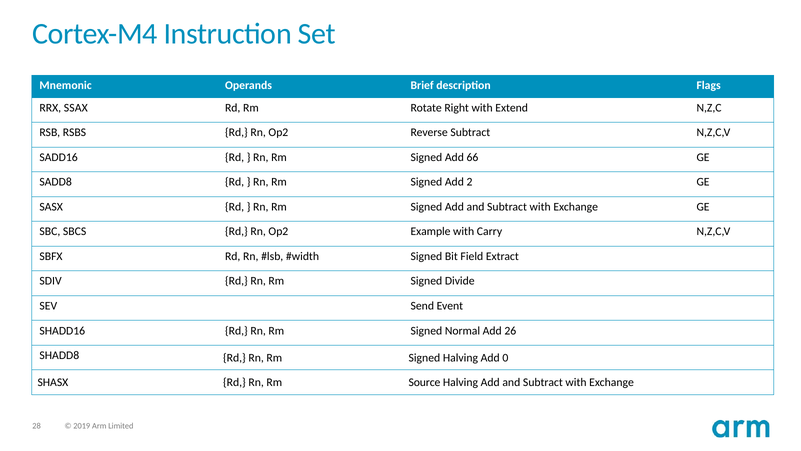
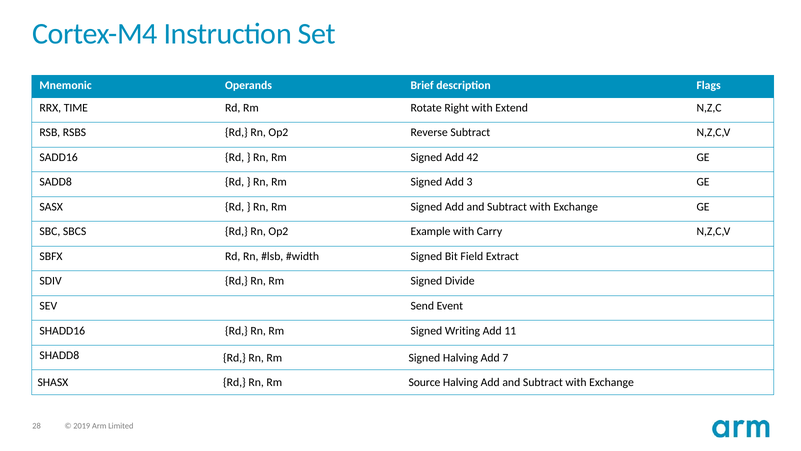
SSAX: SSAX -> TIME (76, 108)
66: 66 -> 42 (472, 157)
2: 2 -> 3 (470, 182)
Normal: Normal -> Writing (462, 330)
26: 26 -> 11 (510, 330)
0: 0 -> 7 (505, 357)
